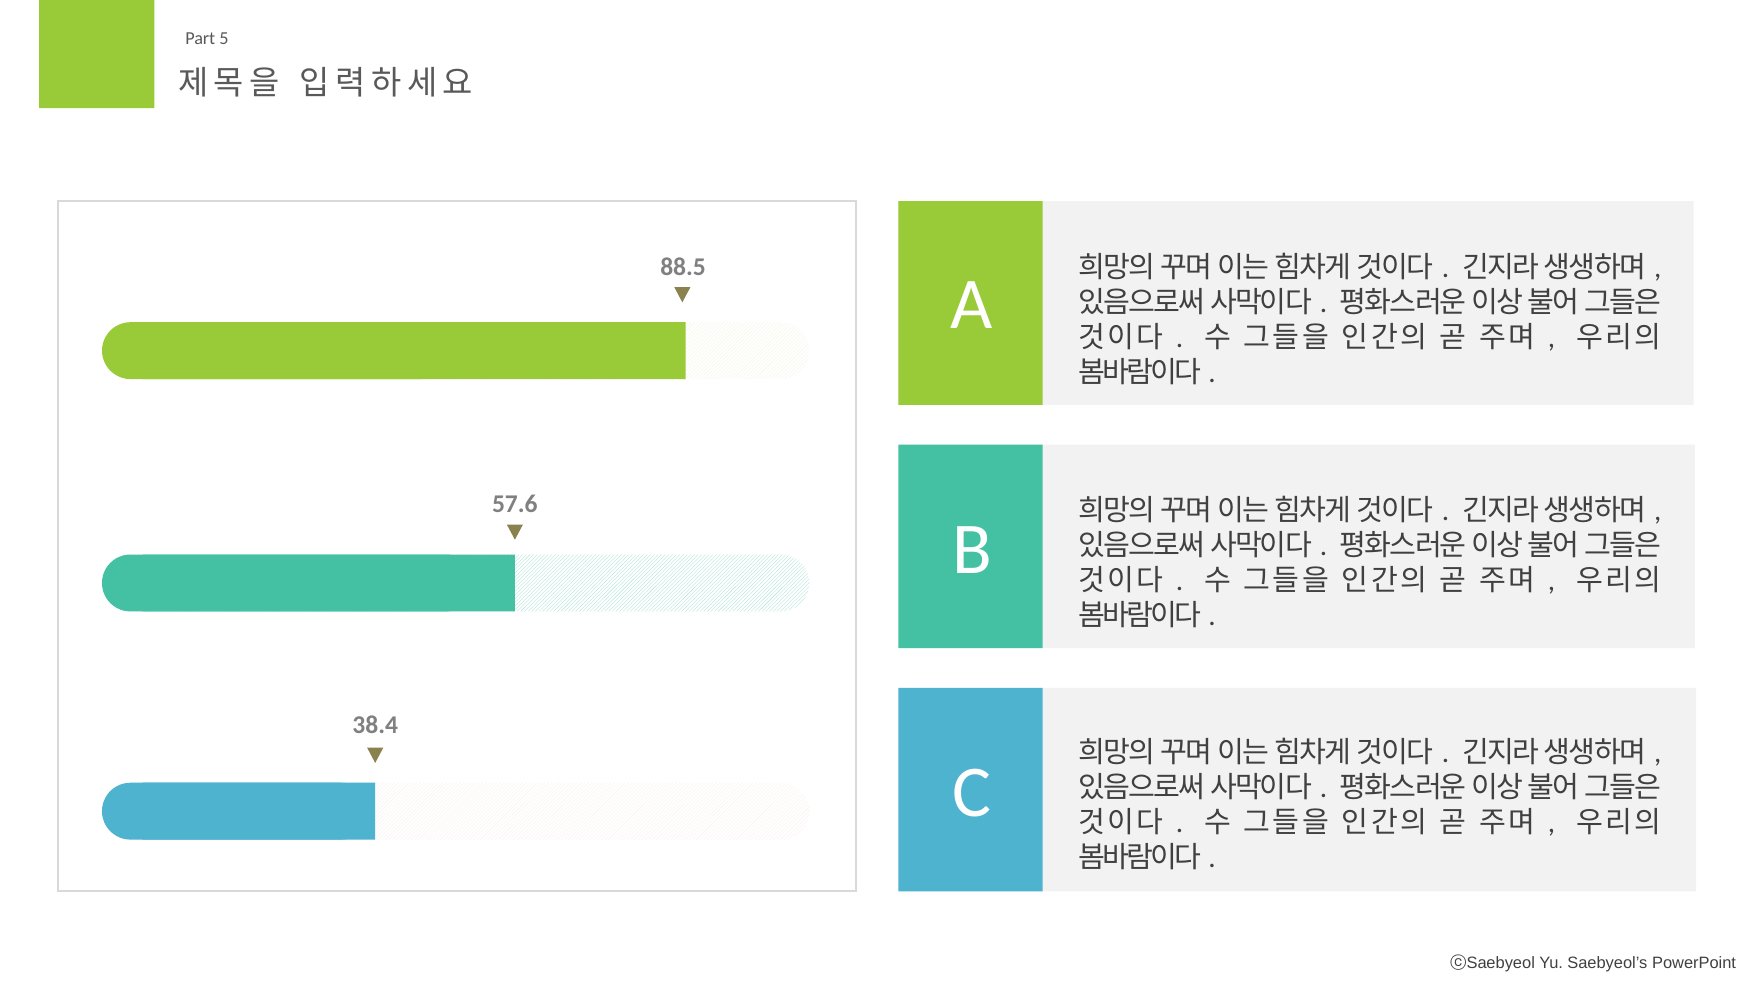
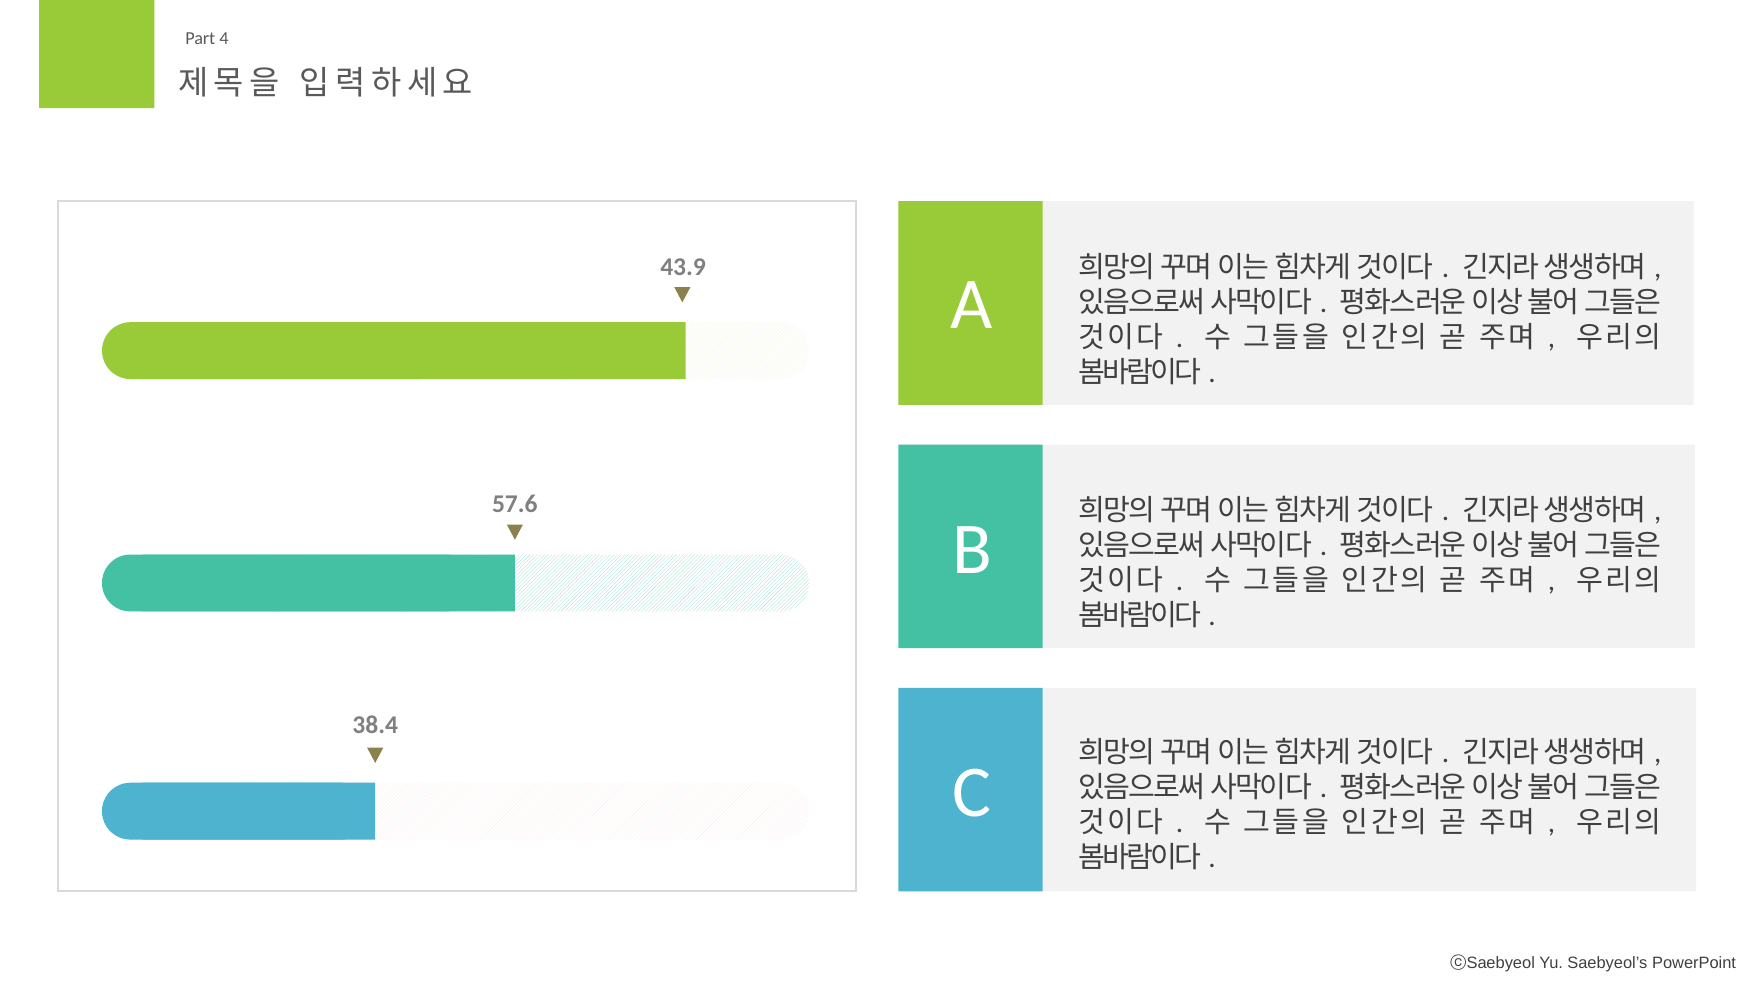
5: 5 -> 4 (224, 38)
88.5: 88.5 -> 43.9 (683, 268)
